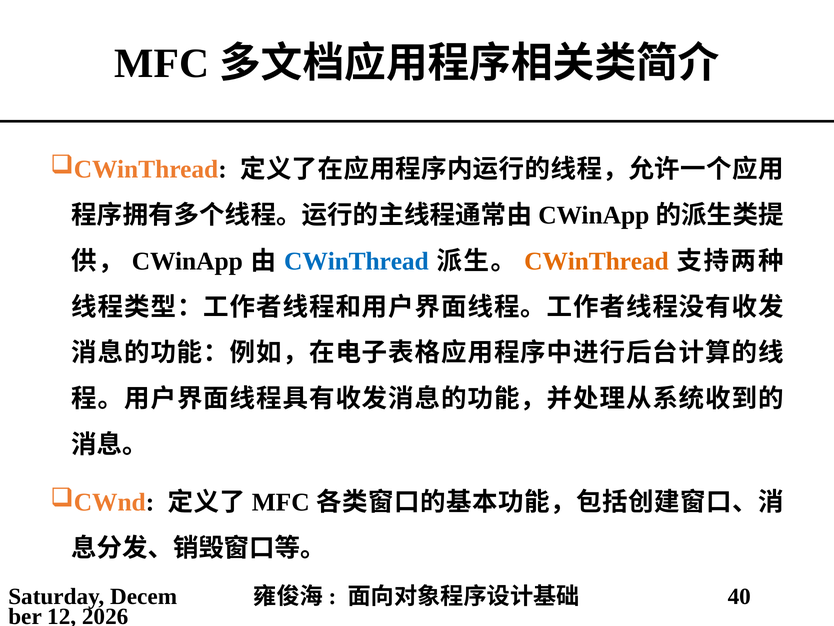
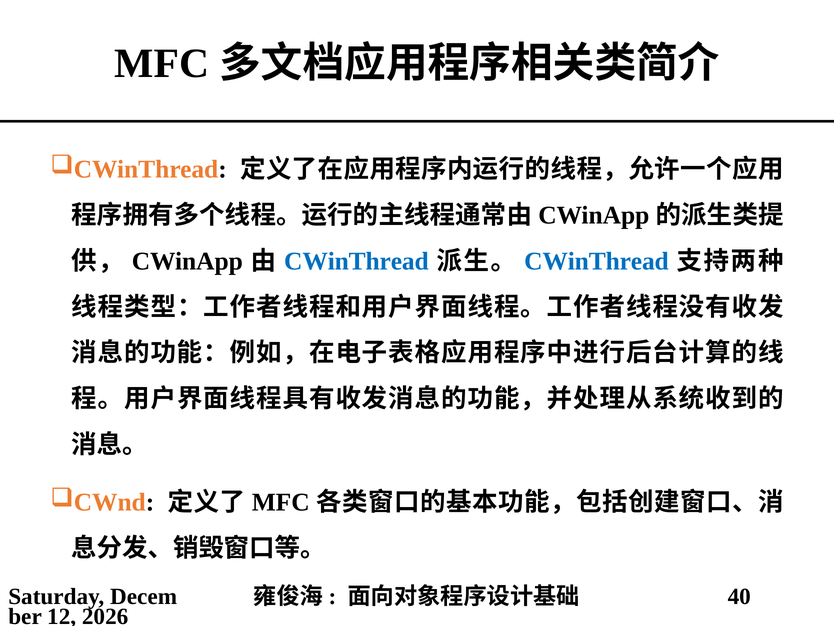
CWinThread colour: orange -> blue (596, 261)
